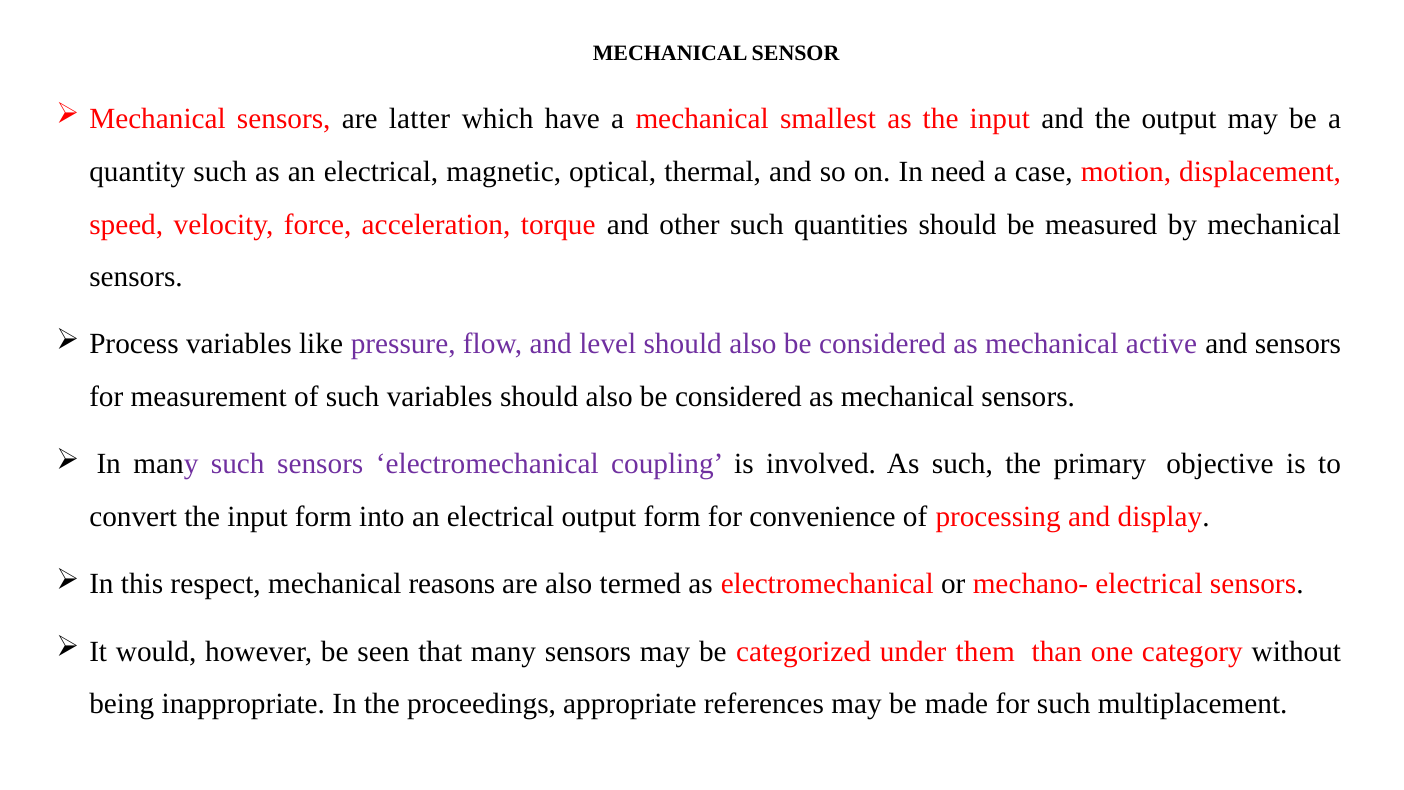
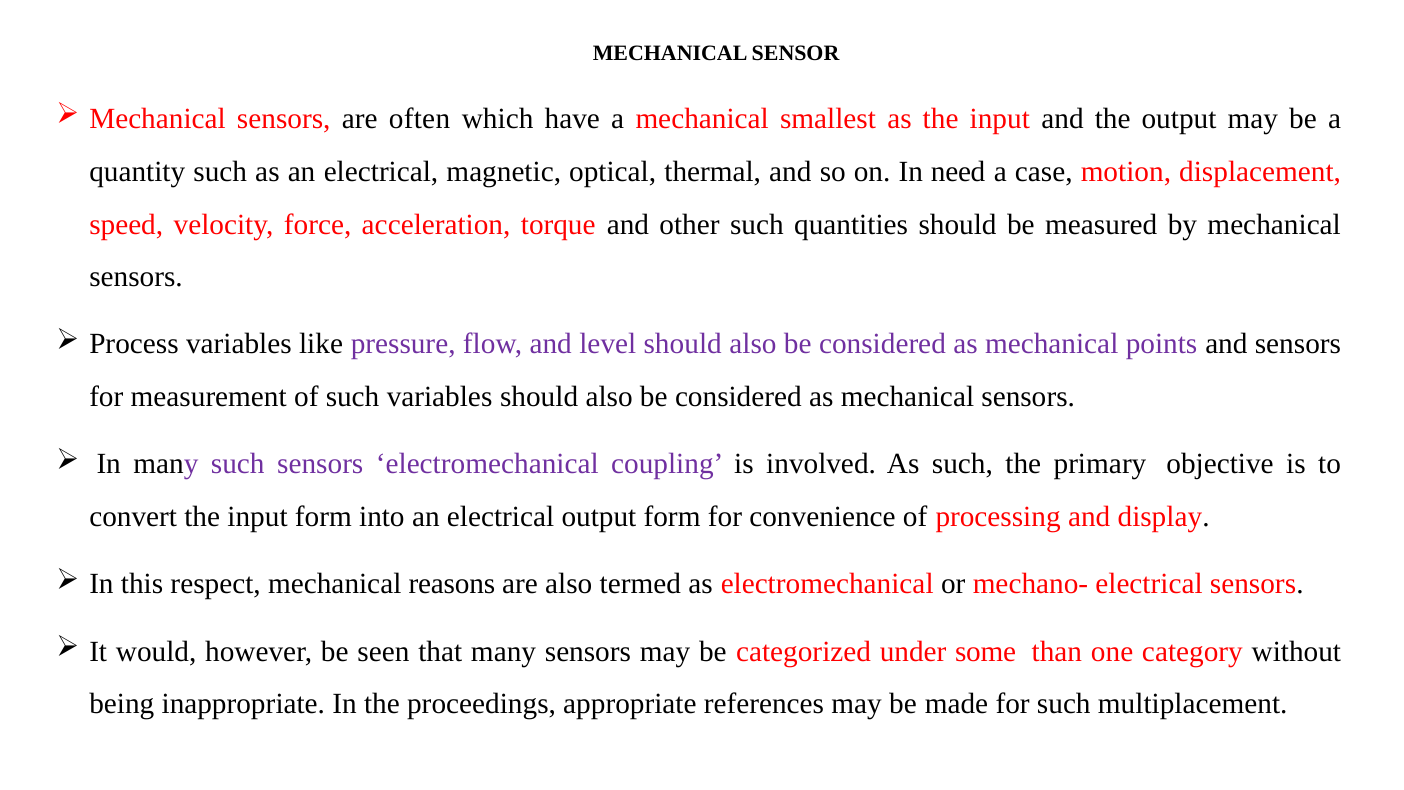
latter: latter -> often (420, 119)
active: active -> points (1162, 344)
them: them -> some (986, 651)
